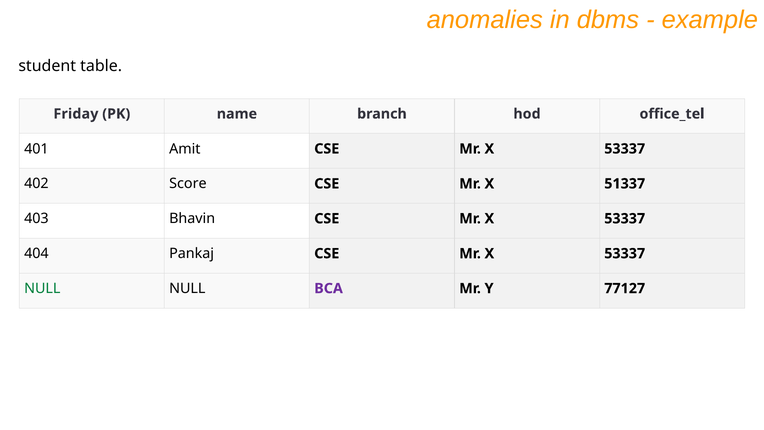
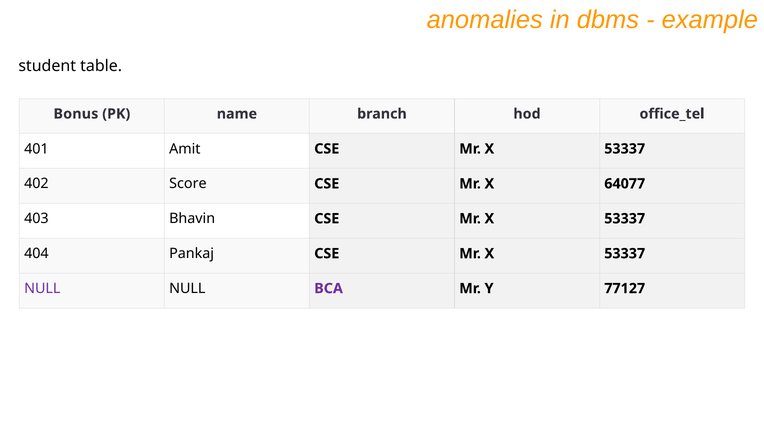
Friday: Friday -> Bonus (76, 114)
51337: 51337 -> 64077 (625, 184)
NULL colour: green -> purple (42, 288)
